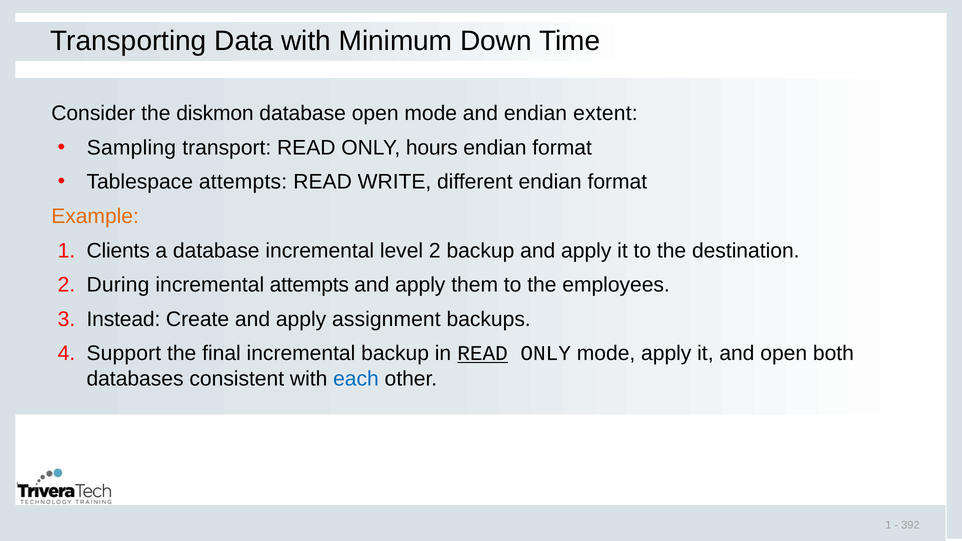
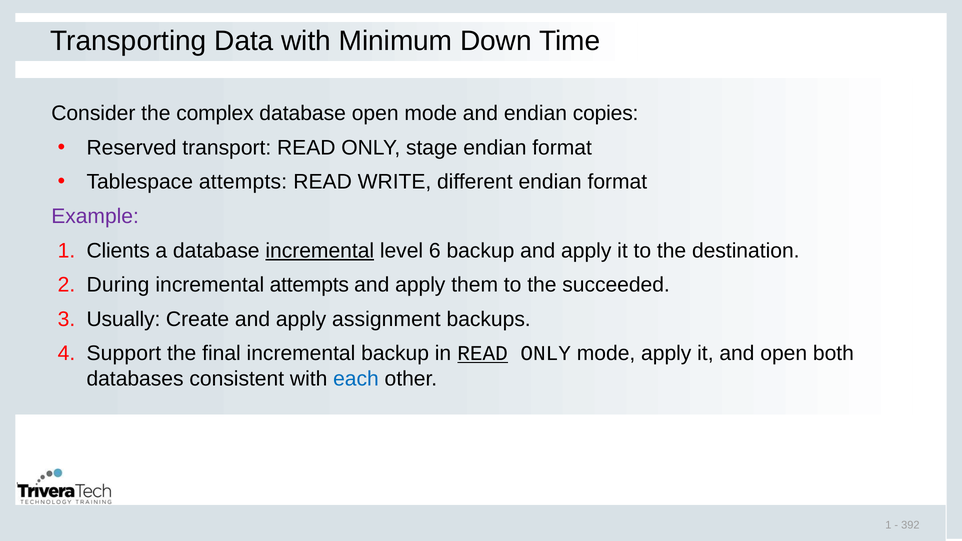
diskmon: diskmon -> complex (215, 114)
extent: extent -> copies (606, 114)
Sampling: Sampling -> Reserved (132, 148)
hours: hours -> stage (432, 148)
Example colour: orange -> purple (95, 216)
incremental underline: none -> present (320, 251)
level 2: 2 -> 6 (435, 251)
employees: employees -> succeeded (616, 285)
Instead: Instead -> Usually (123, 319)
